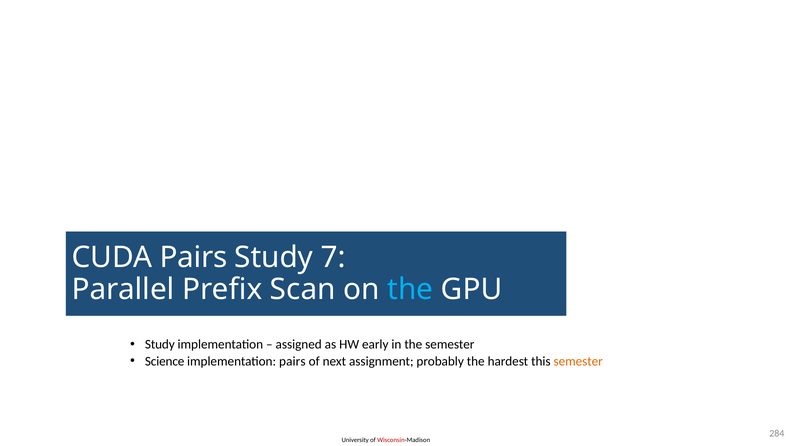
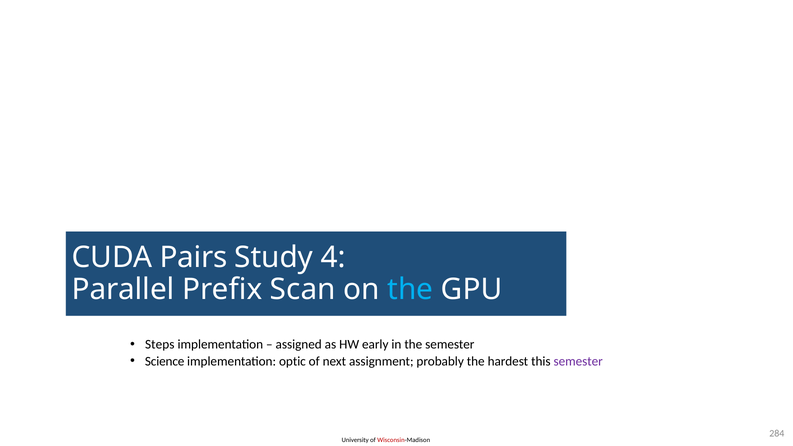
7: 7 -> 4 (333, 257)
Study: Study -> Steps (160, 345)
implementation pairs: pairs -> optic (292, 361)
semester colour: orange -> purple (578, 361)
